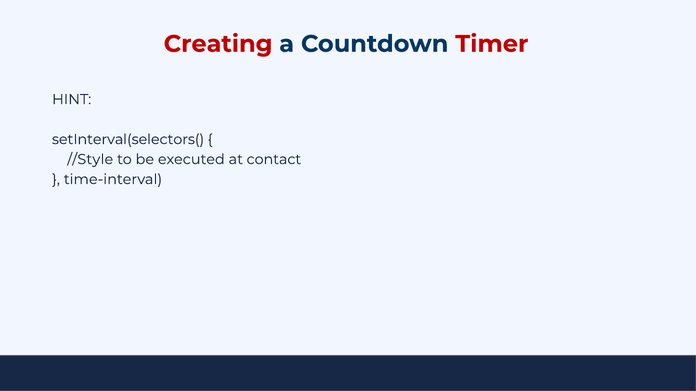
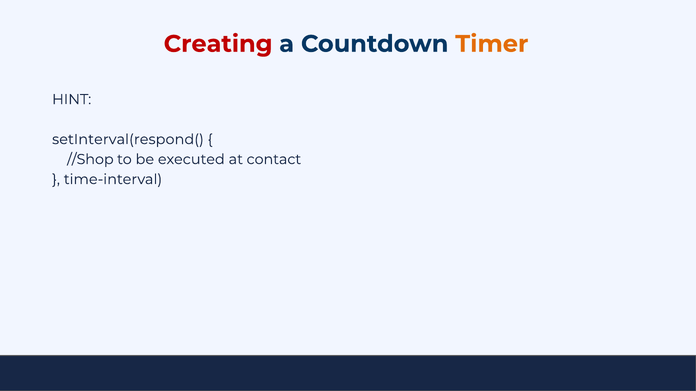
Timer colour: red -> orange (492, 44)
setInterval(selectors(: setInterval(selectors( -> setInterval(respond( (128, 140)
//Style: //Style -> //Shop (90, 160)
